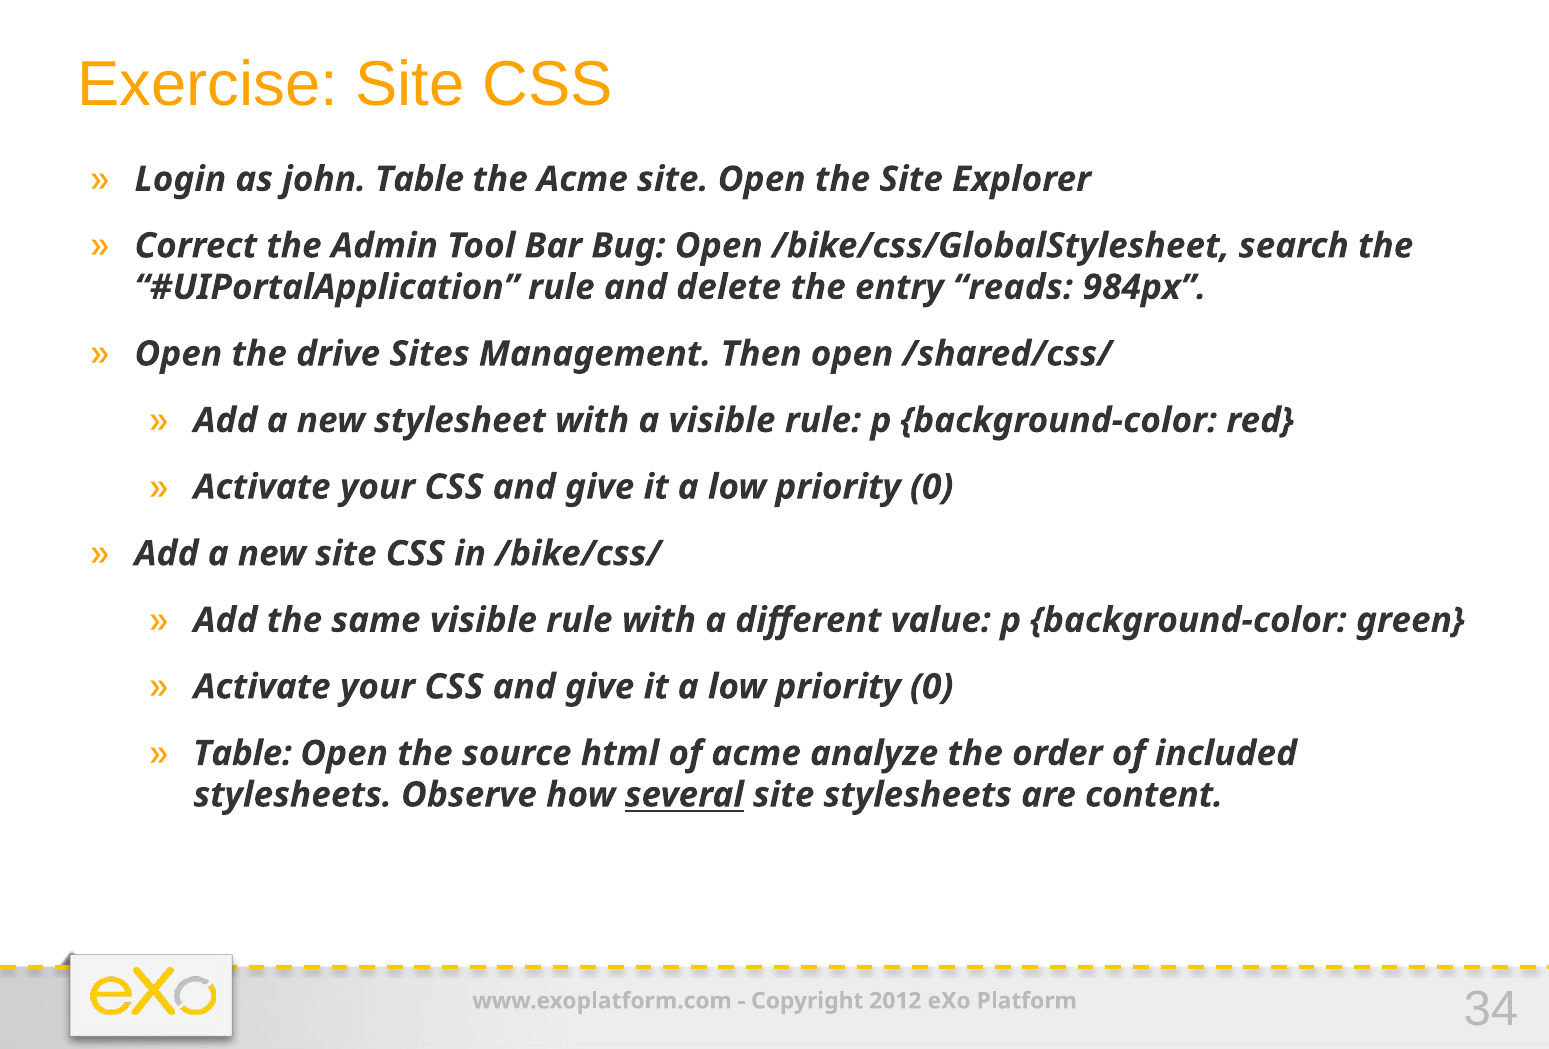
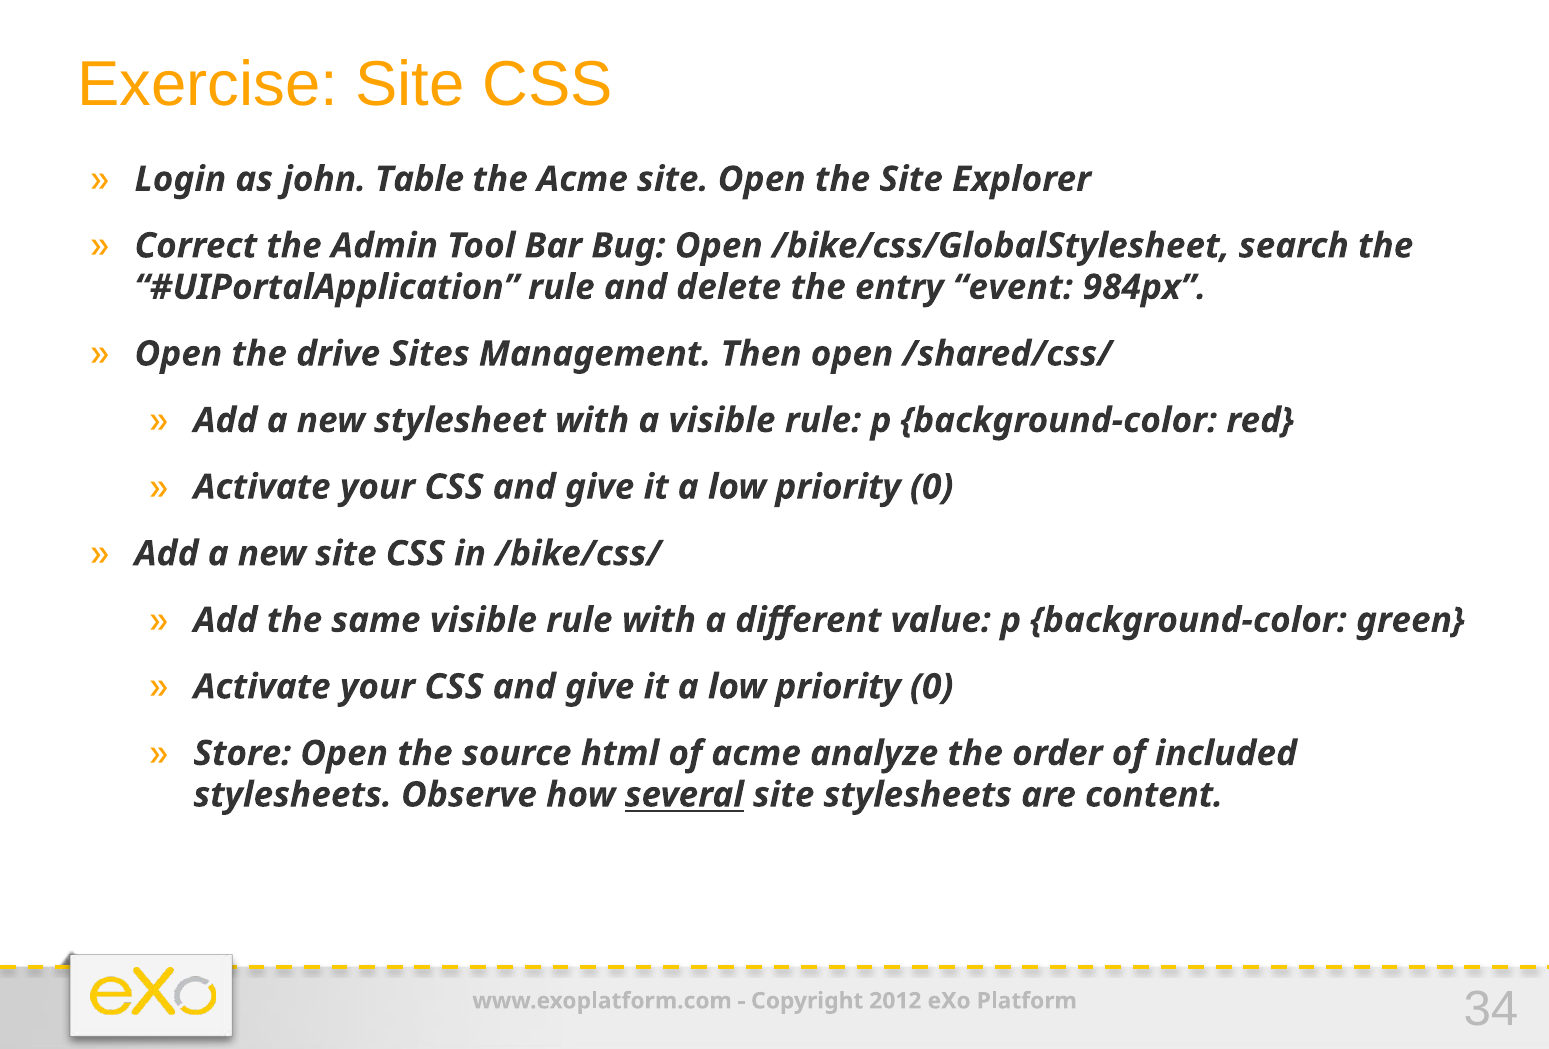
reads: reads -> event (1013, 287)
Table: Table -> Store (242, 754)
